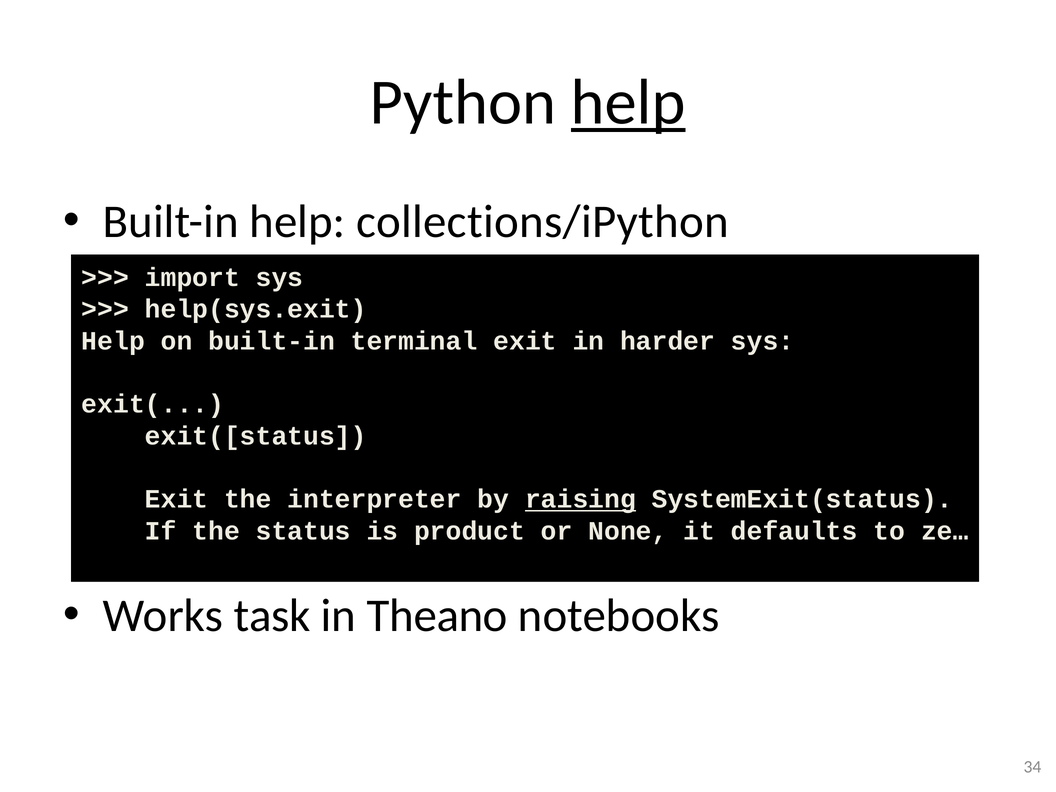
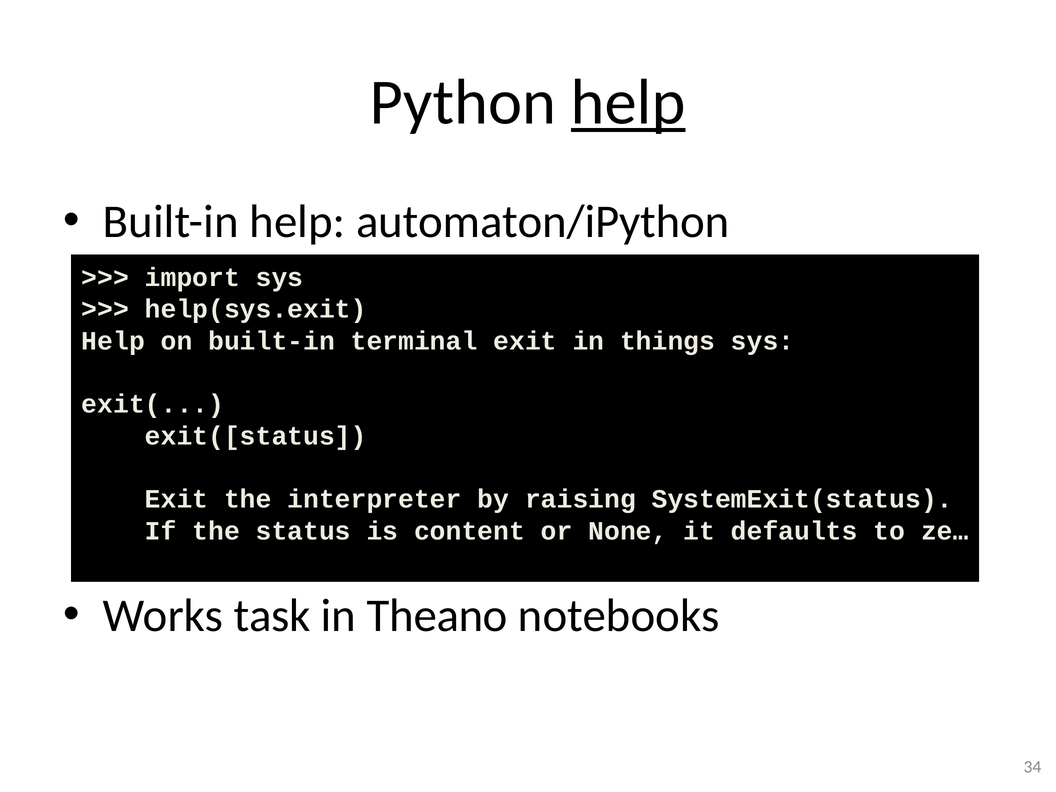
collections/iPython: collections/iPython -> automaton/iPython (543, 222)
harder: harder -> things (668, 341)
raising underline: present -> none (580, 499)
product: product -> content (470, 531)
